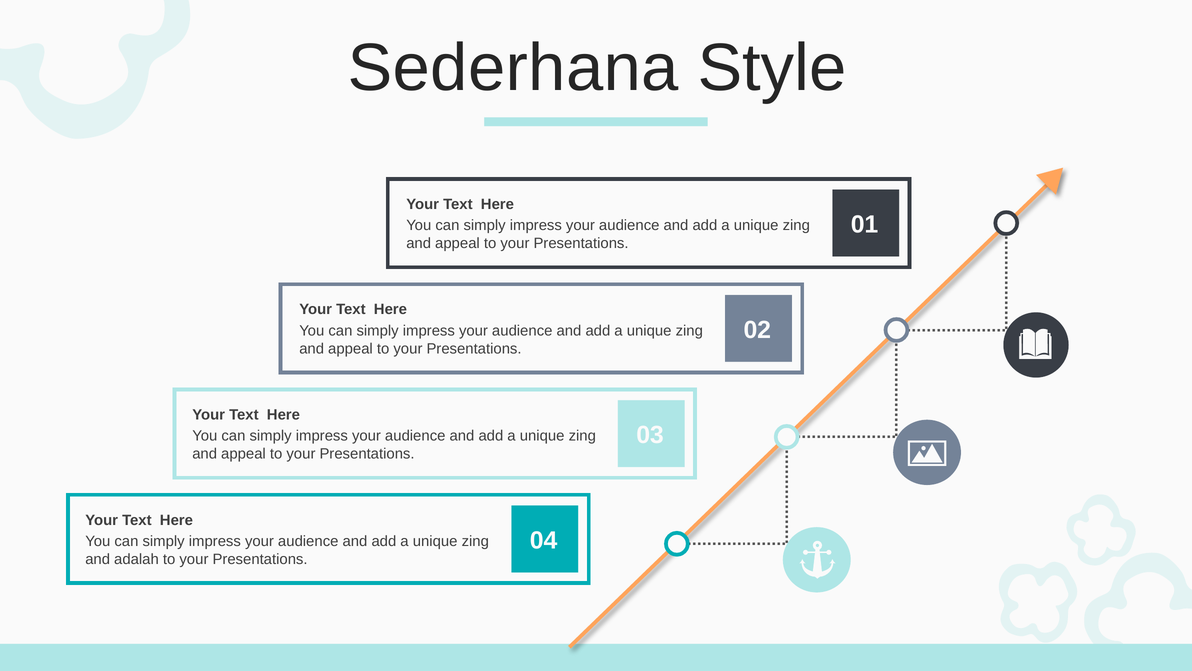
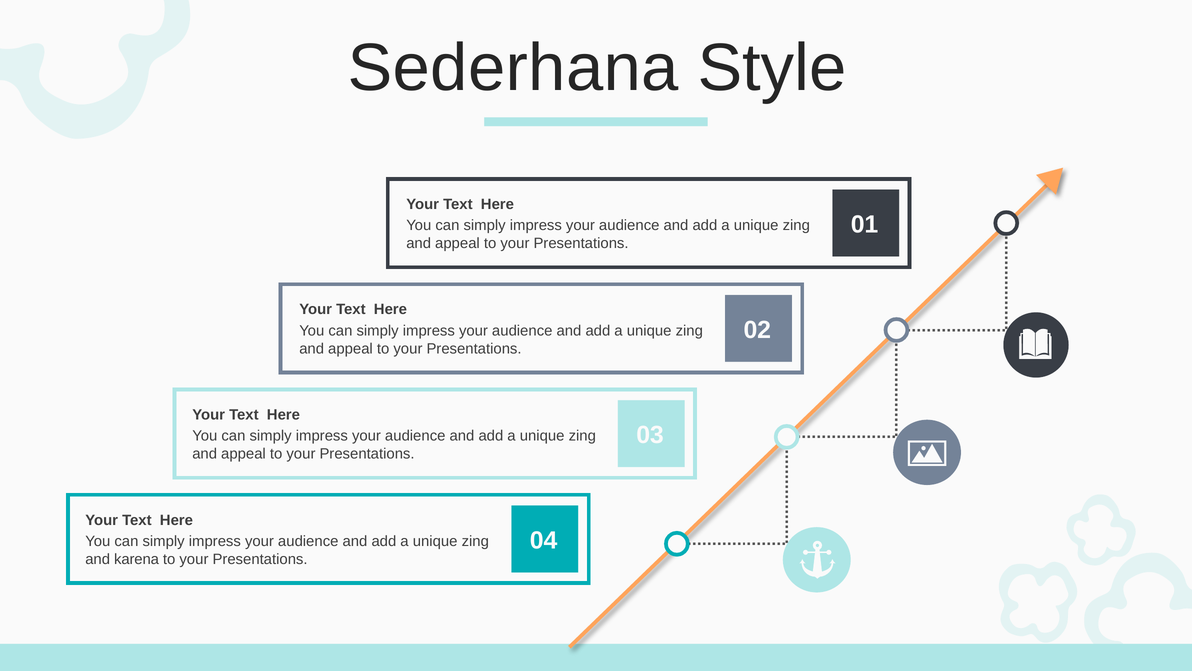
adalah: adalah -> karena (137, 559)
